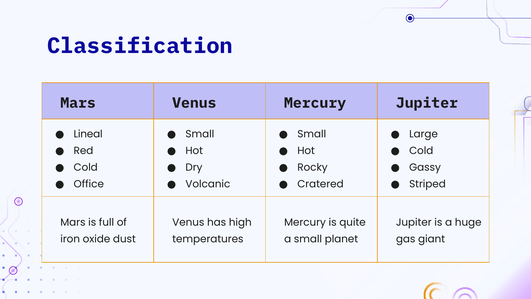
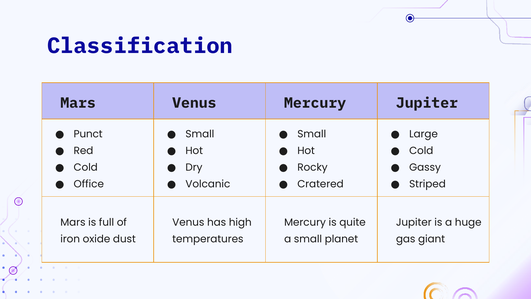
Lineal: Lineal -> Punct (88, 134)
